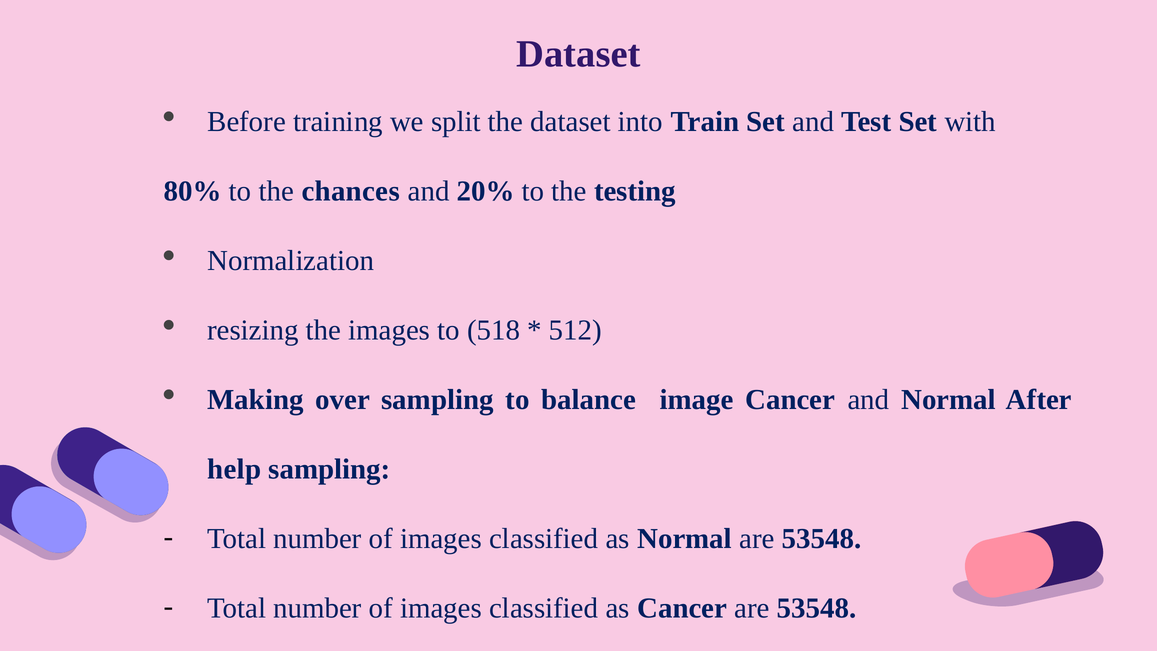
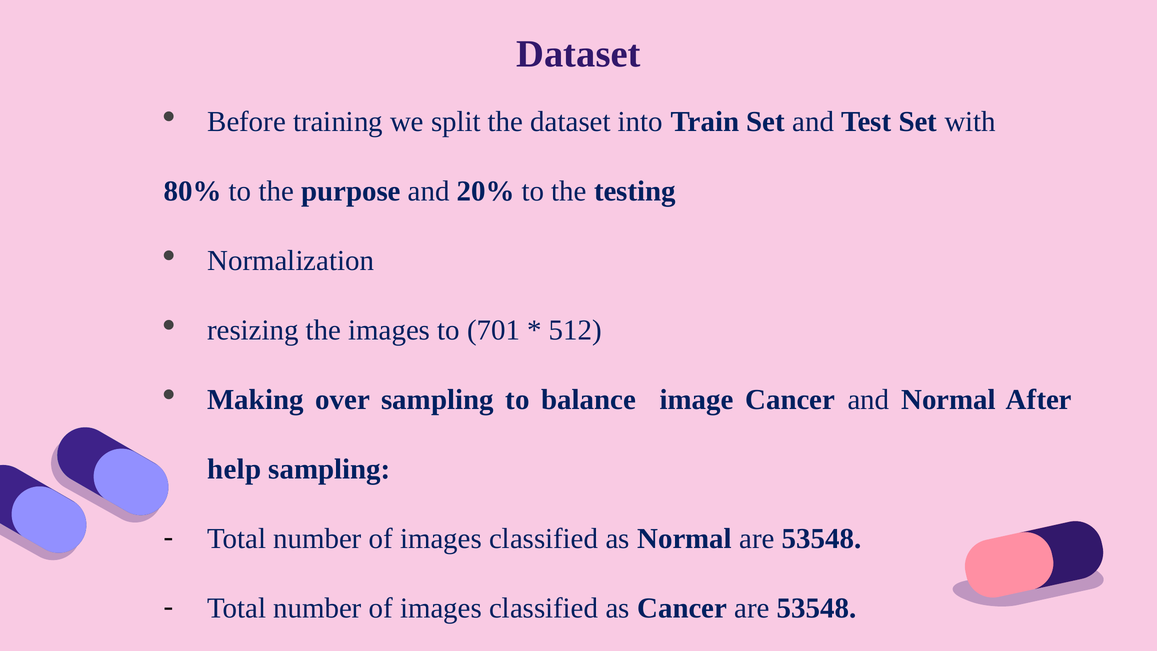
chances: chances -> purpose (351, 191)
518: 518 -> 701 (494, 330)
